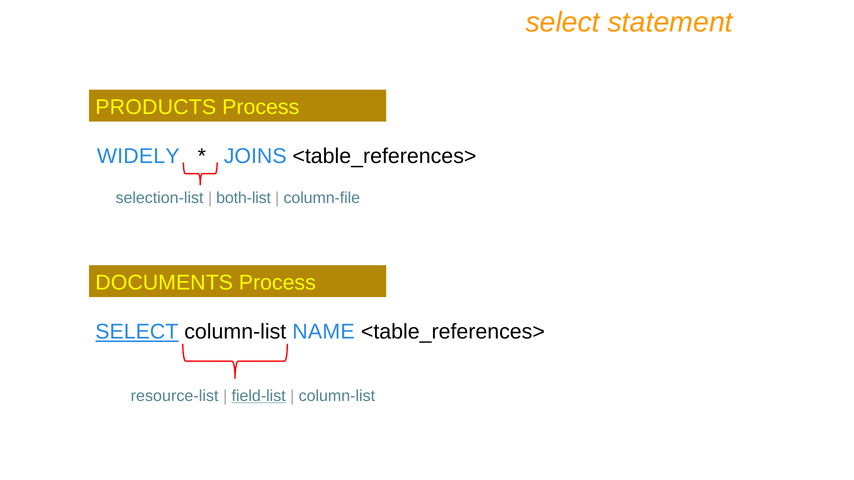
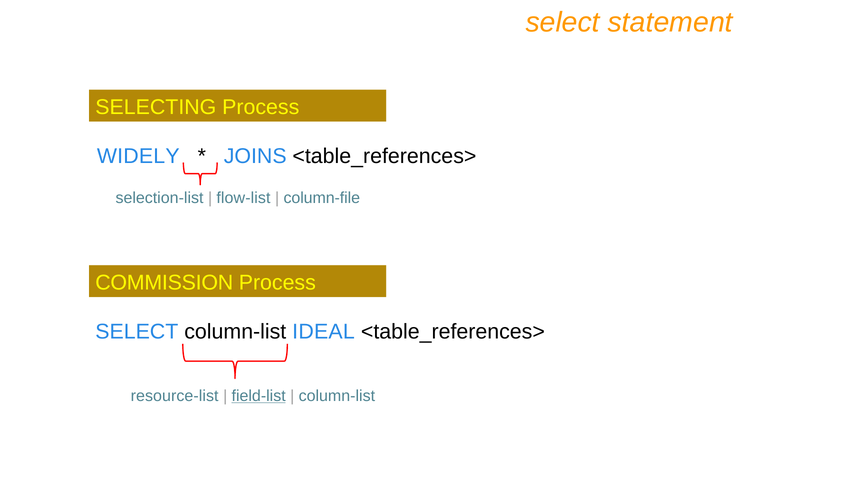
PRODUCTS: PRODUCTS -> SELECTING (156, 107)
both-list: both-list -> flow-list (243, 198)
DOCUMENTS: DOCUMENTS -> COMMISSION (164, 283)
SELECT underline: present -> none (137, 332)
NAME: NAME -> IDEAL (324, 332)
